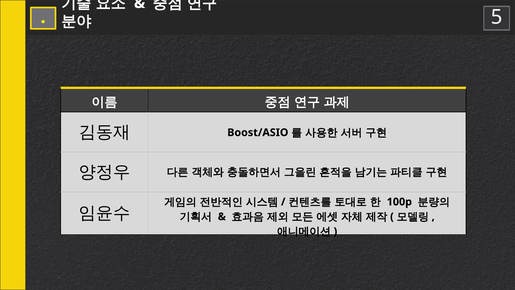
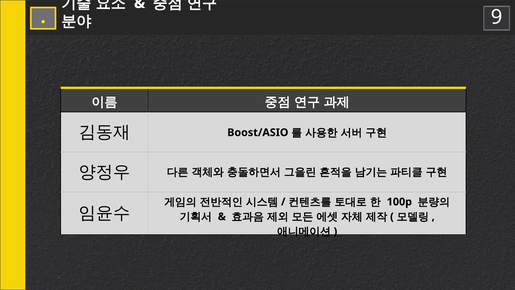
5: 5 -> 9 (497, 17)
